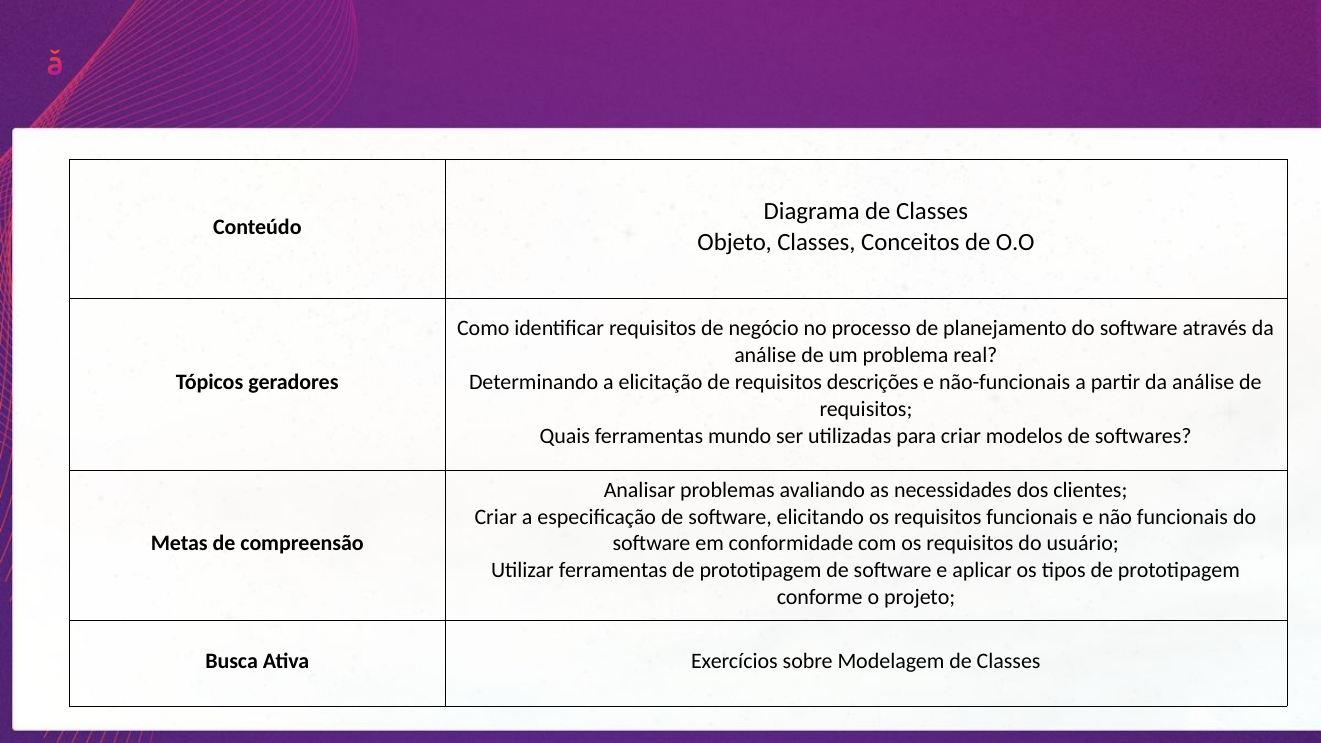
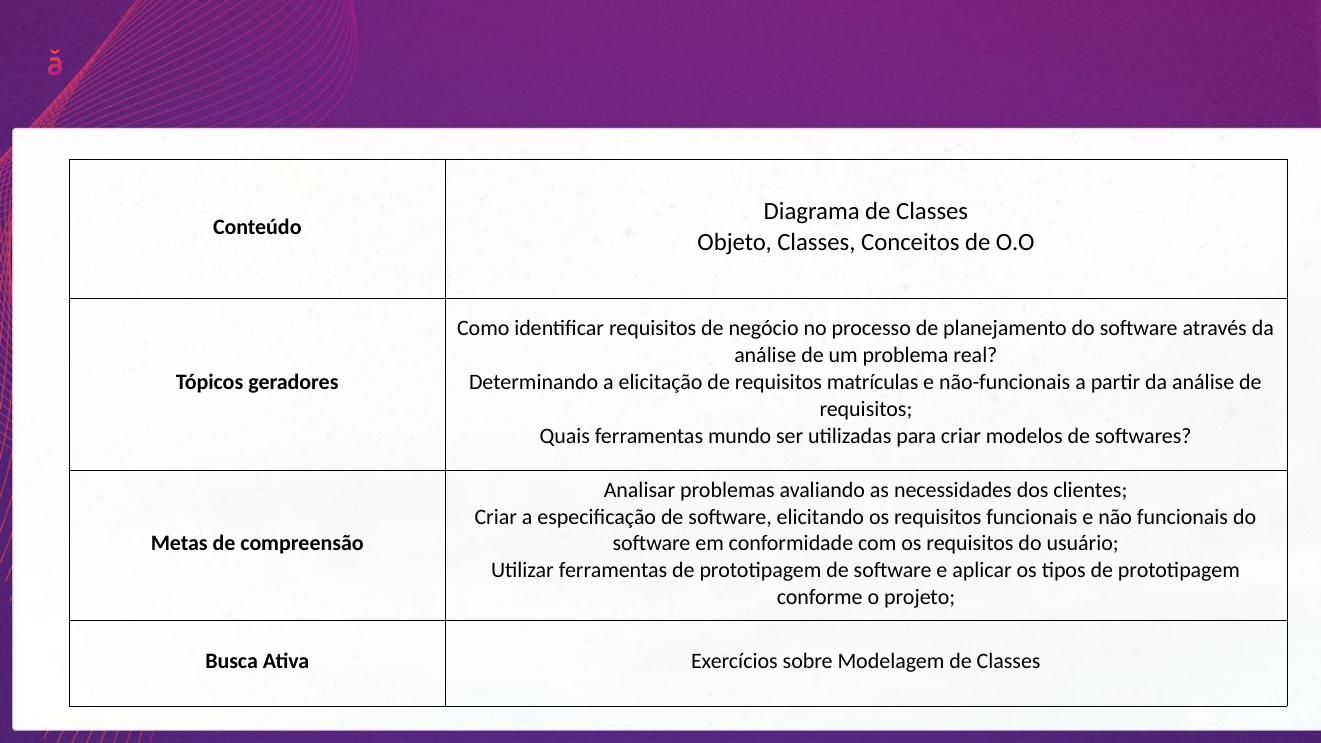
descrições: descrições -> matrículas (873, 382)
